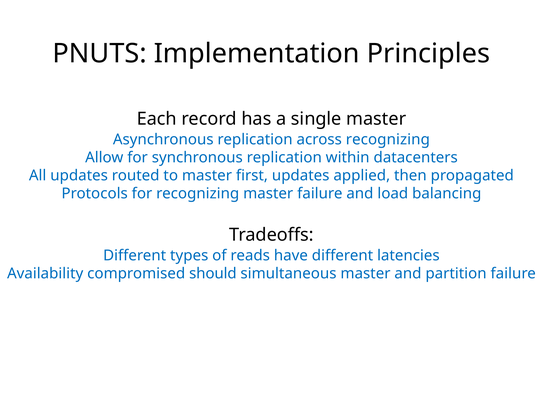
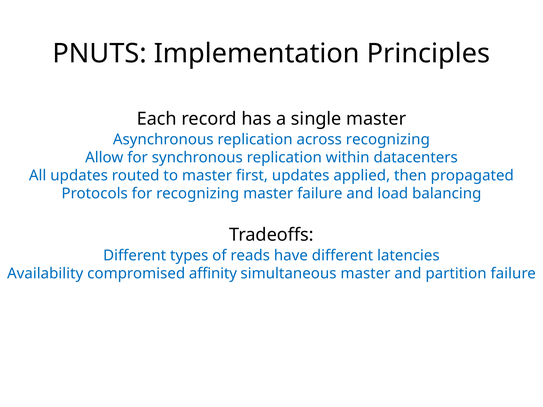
should: should -> affinity (213, 274)
